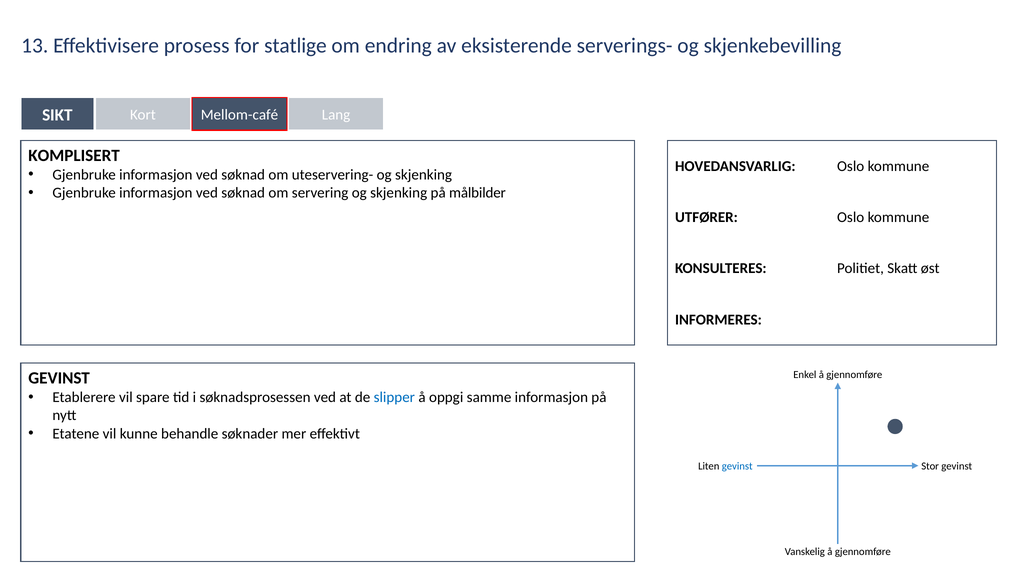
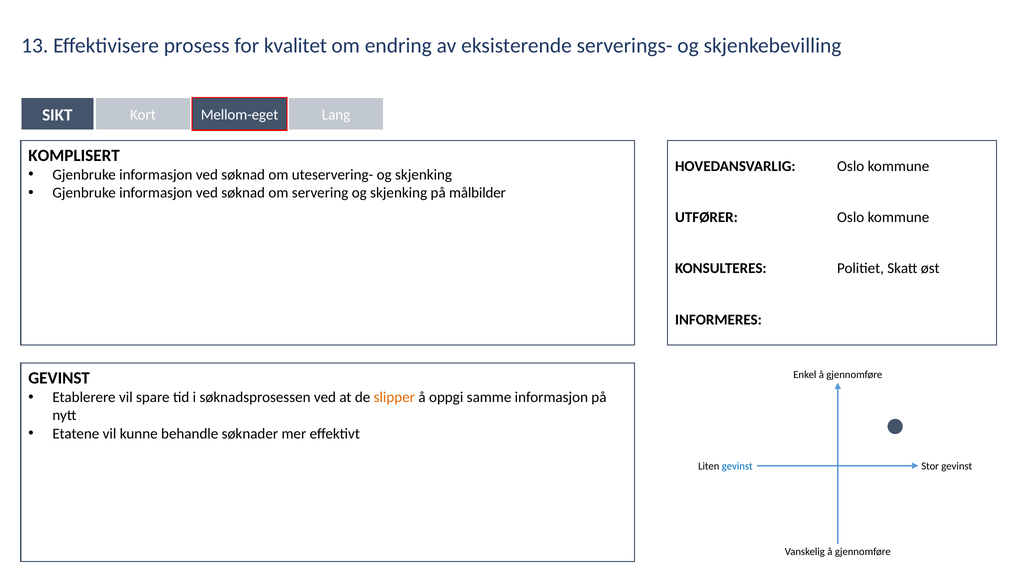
statlige: statlige -> kvalitet (295, 46)
Mellom-café: Mellom-café -> Mellom-eget (240, 115)
slipper colour: blue -> orange (394, 397)
